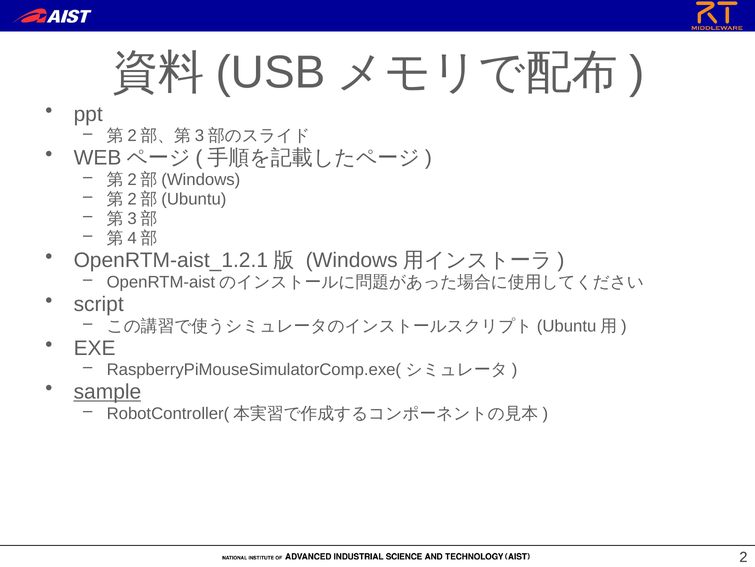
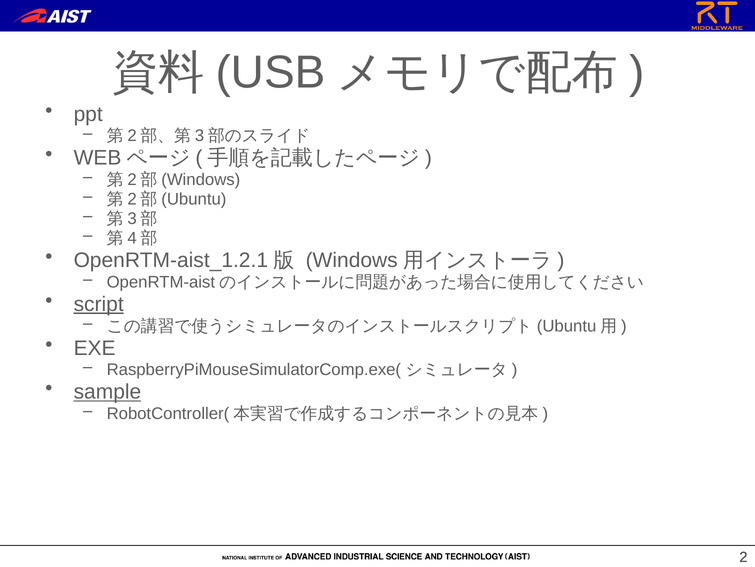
script underline: none -> present (99, 304)
